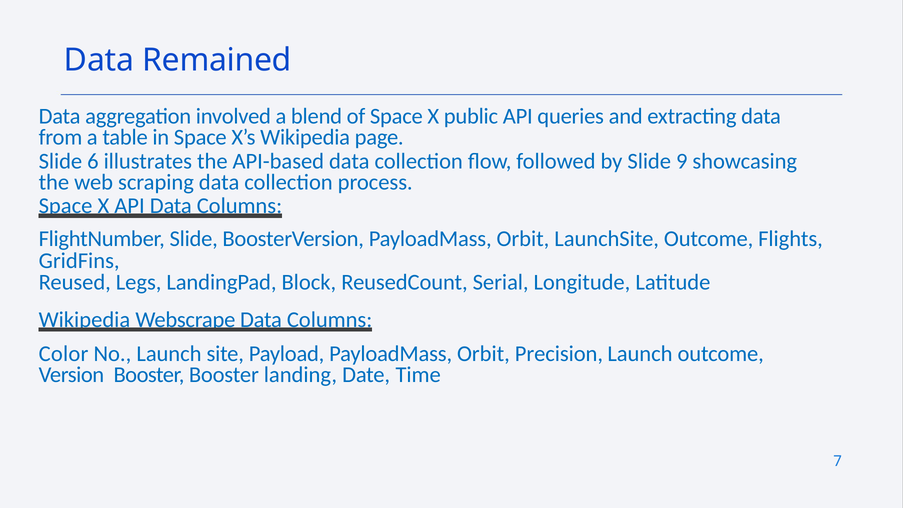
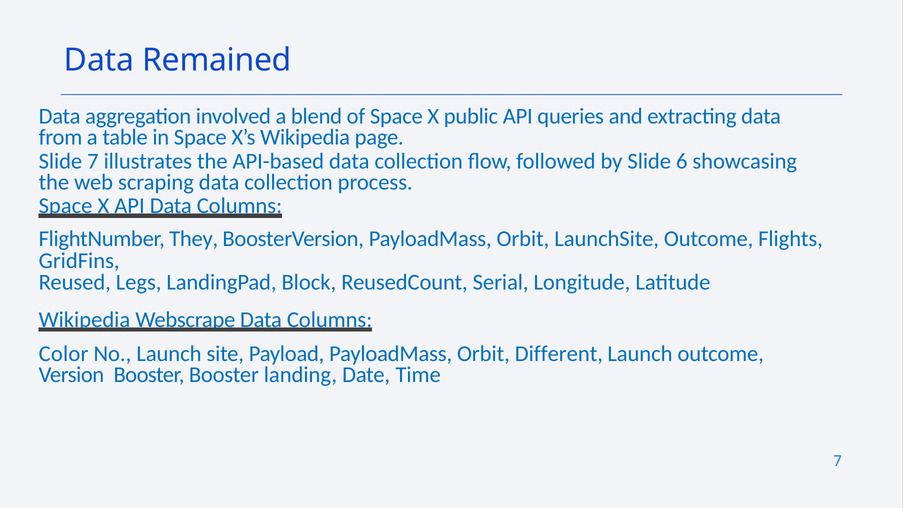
Slide 6: 6 -> 7 (93, 161)
9: 9 -> 6 (682, 161)
FlightNumber Slide: Slide -> They (194, 239)
Precision: Precision -> Different (559, 354)
